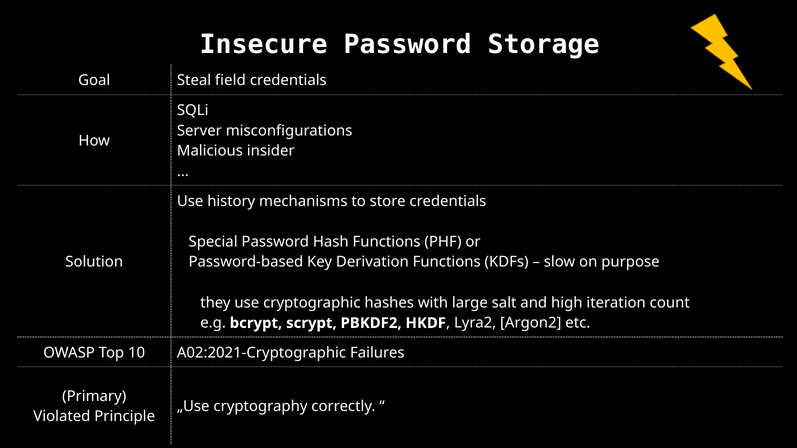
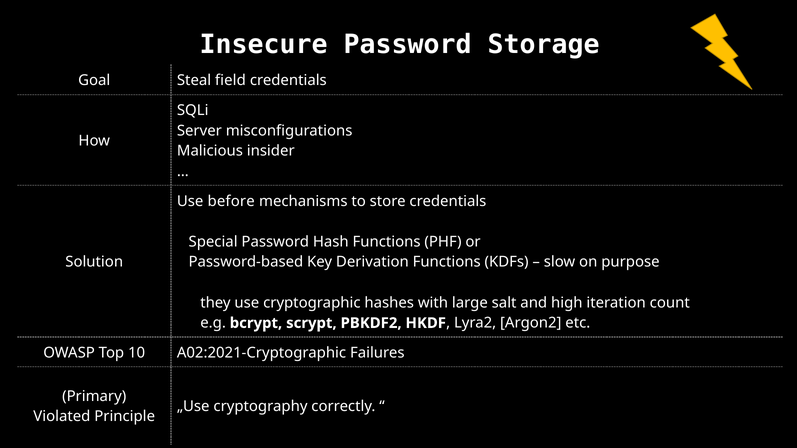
history: history -> before (231, 201)
